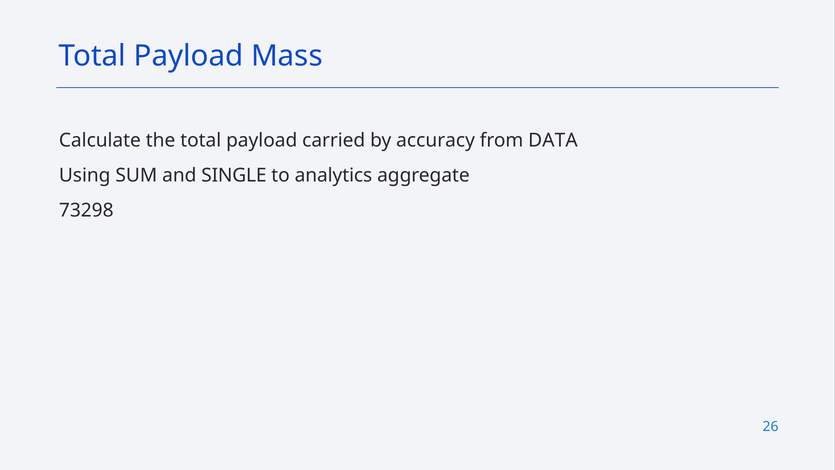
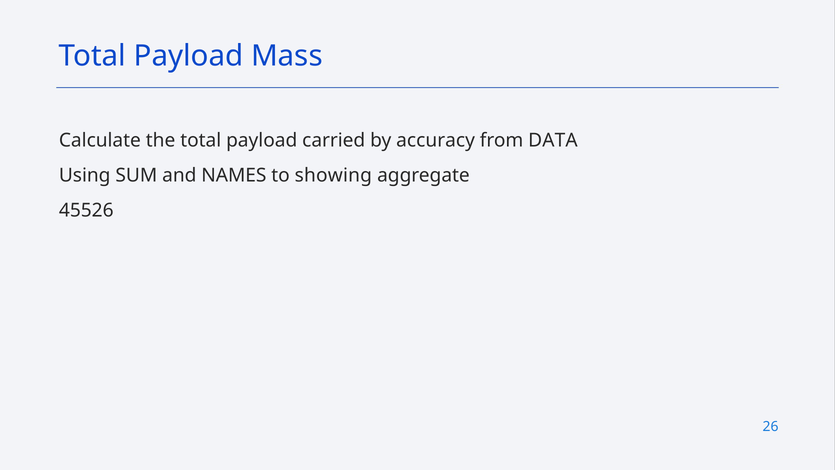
SINGLE: SINGLE -> NAMES (234, 175)
analytics: analytics -> showing (333, 175)
73298: 73298 -> 45526 (86, 210)
